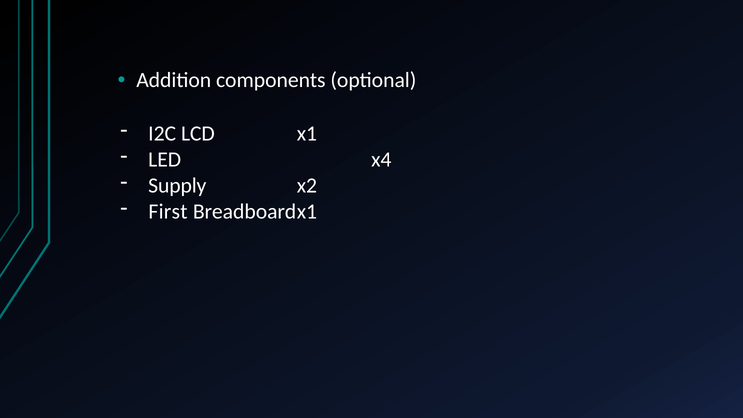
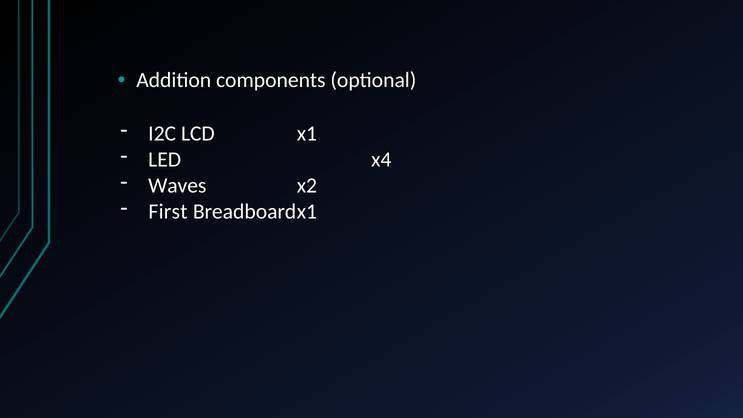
Supply: Supply -> Waves (177, 185)
